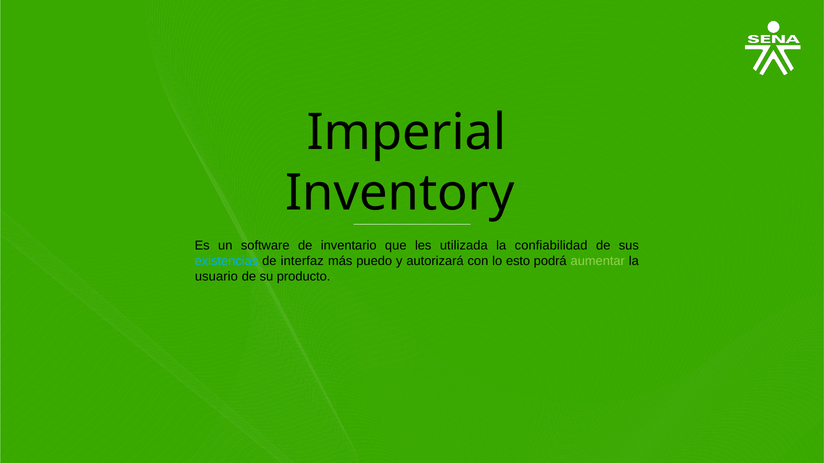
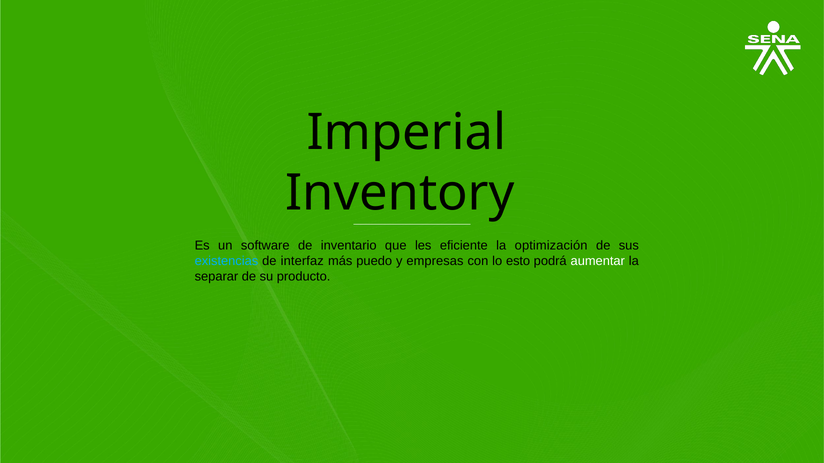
utilizada: utilizada -> eficiente (464, 246)
confiabilidad: confiabilidad -> optimización (551, 246)
autorizará: autorizará -> empresas (435, 261)
aumentar colour: light green -> white (598, 261)
usuario: usuario -> separar (216, 277)
